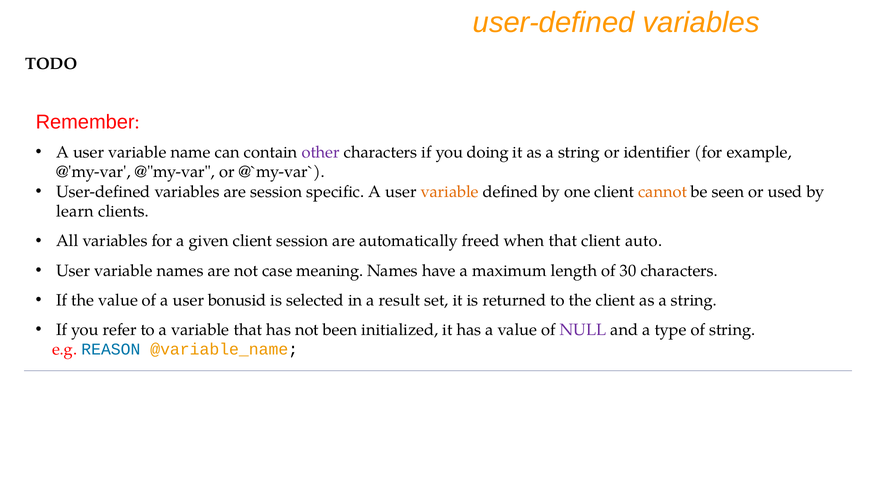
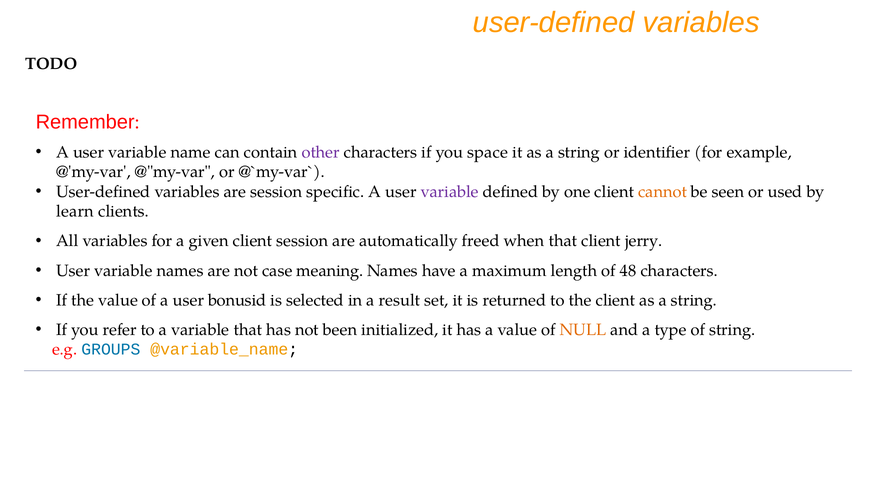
doing: doing -> space (488, 152)
variable colour: orange -> purple (450, 192)
auto: auto -> jerry (644, 241)
30: 30 -> 48 (628, 270)
NULL colour: purple -> orange (583, 330)
REASON: REASON -> GROUPS (111, 349)
